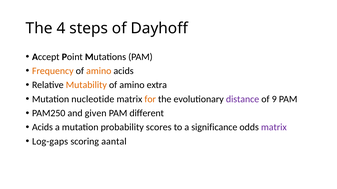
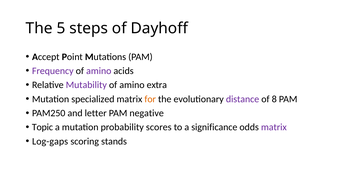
4: 4 -> 5 (61, 28)
Frequency colour: orange -> purple (53, 71)
amino colour: orange -> purple (99, 71)
Mutability colour: orange -> purple (86, 85)
nucleotide: nucleotide -> specialized (93, 99)
9: 9 -> 8 (274, 99)
given: given -> letter (96, 113)
different: different -> negative (147, 113)
Acids: Acids -> Topic (42, 128)
aantal: aantal -> stands (114, 142)
